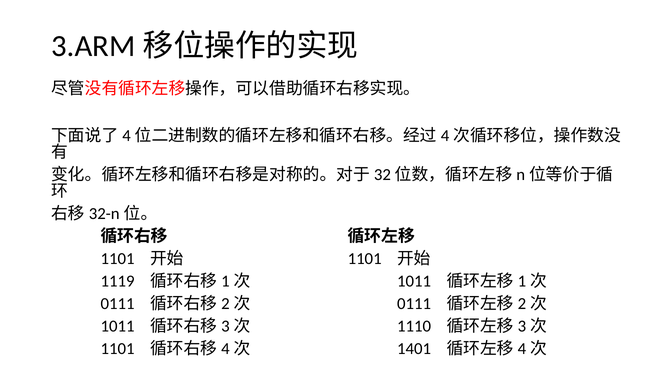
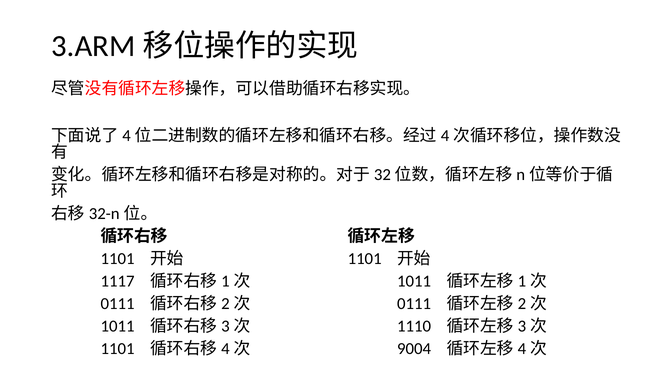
1119: 1119 -> 1117 (118, 282)
1401: 1401 -> 9004 (414, 349)
